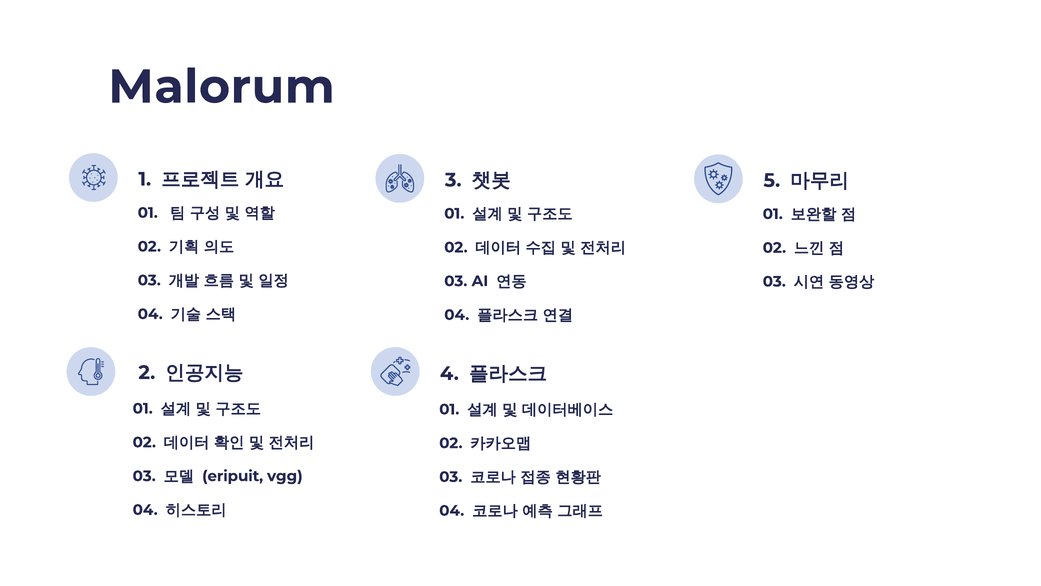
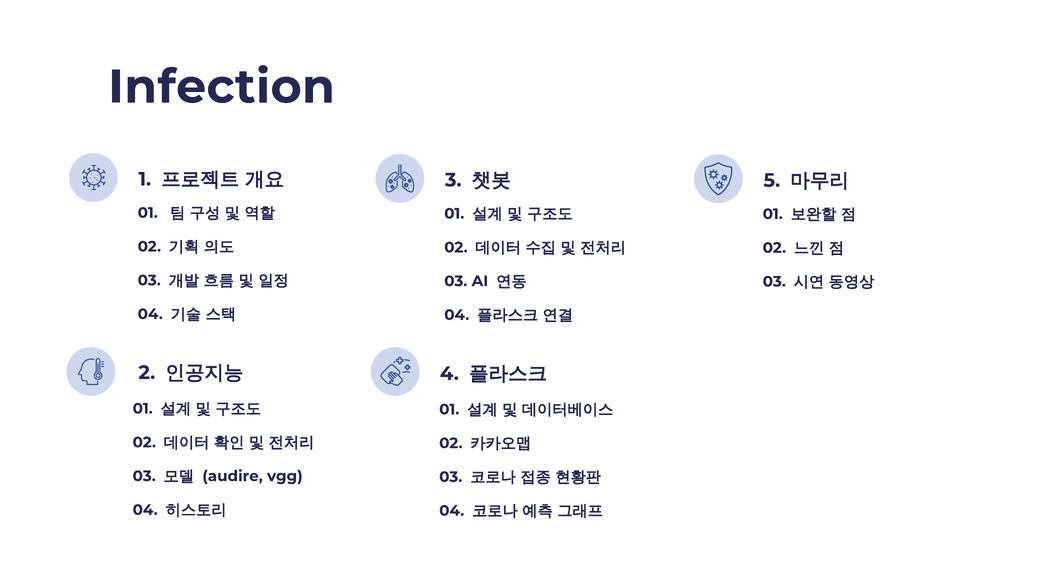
Malorum: Malorum -> Infection (222, 87)
eripuit: eripuit -> audire (233, 476)
